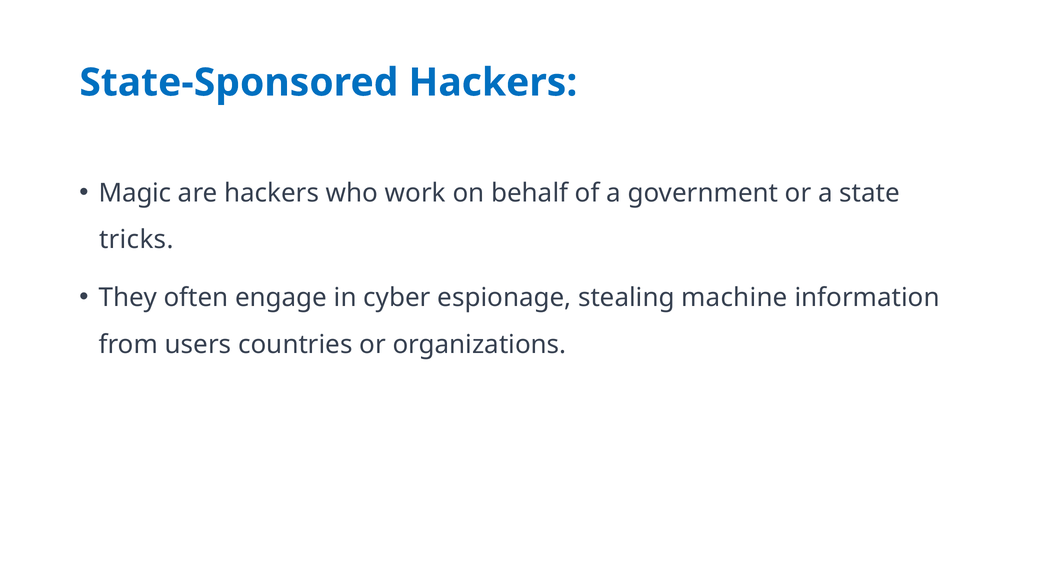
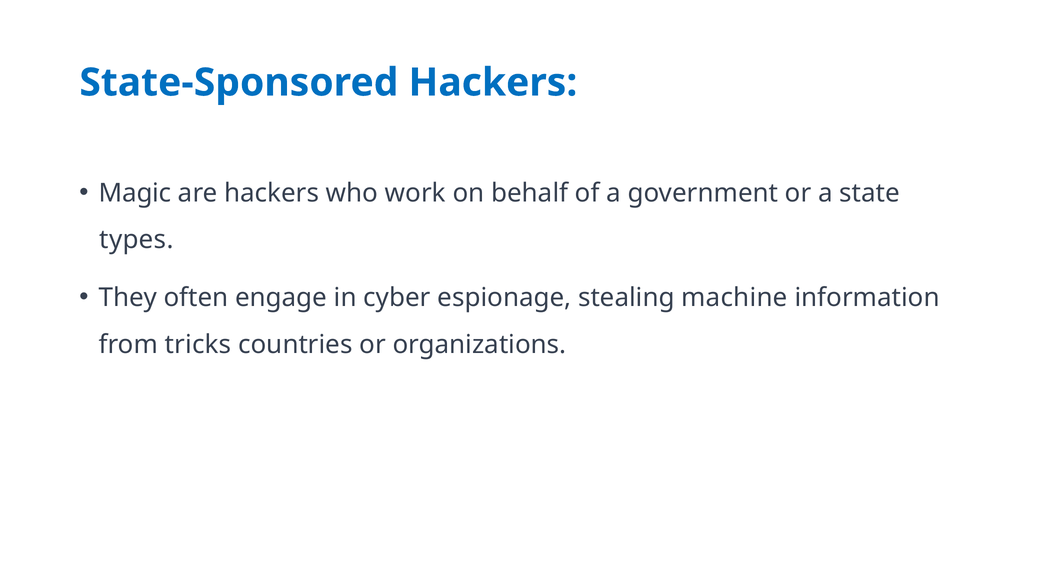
tricks: tricks -> types (136, 240)
users: users -> tricks (198, 344)
